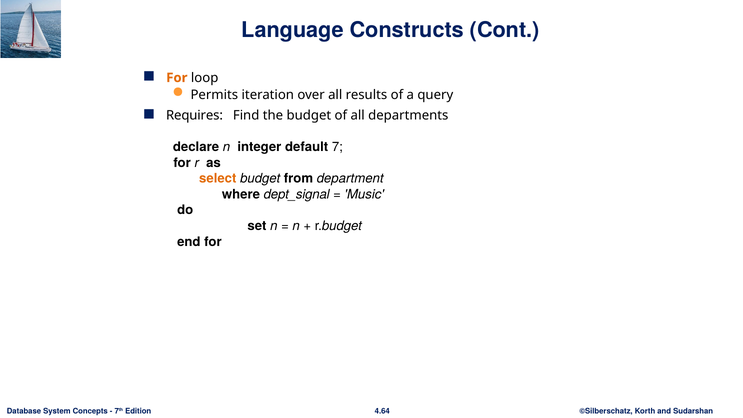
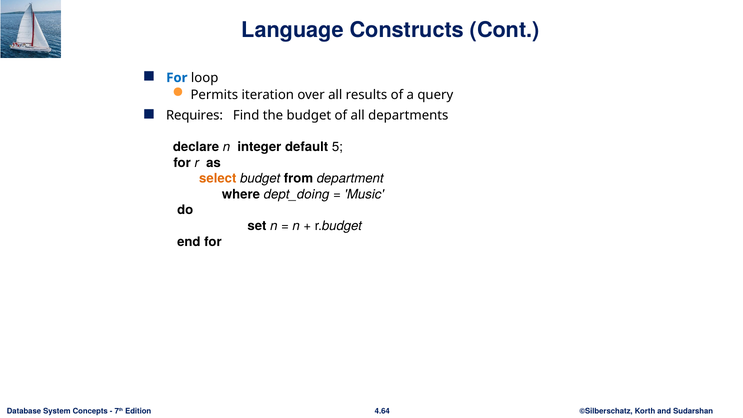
For colour: orange -> blue (177, 78)
7: 7 -> 5 (337, 147)
dept_signal: dept_signal -> dept_doing (297, 194)
